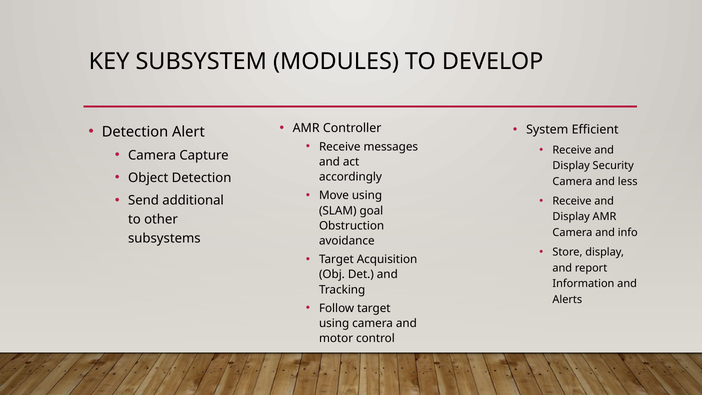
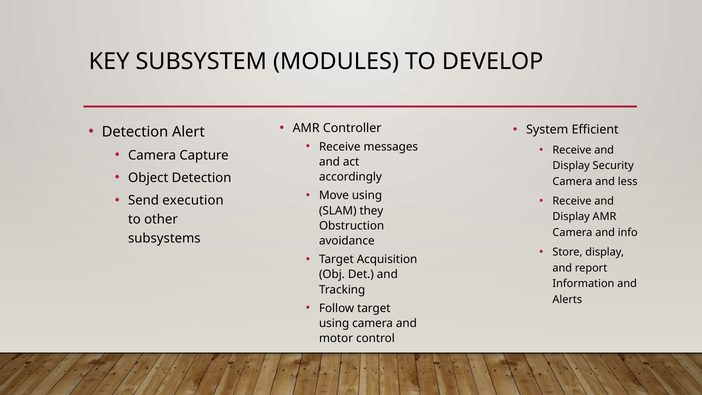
additional: additional -> execution (193, 200)
goal: goal -> they (371, 211)
